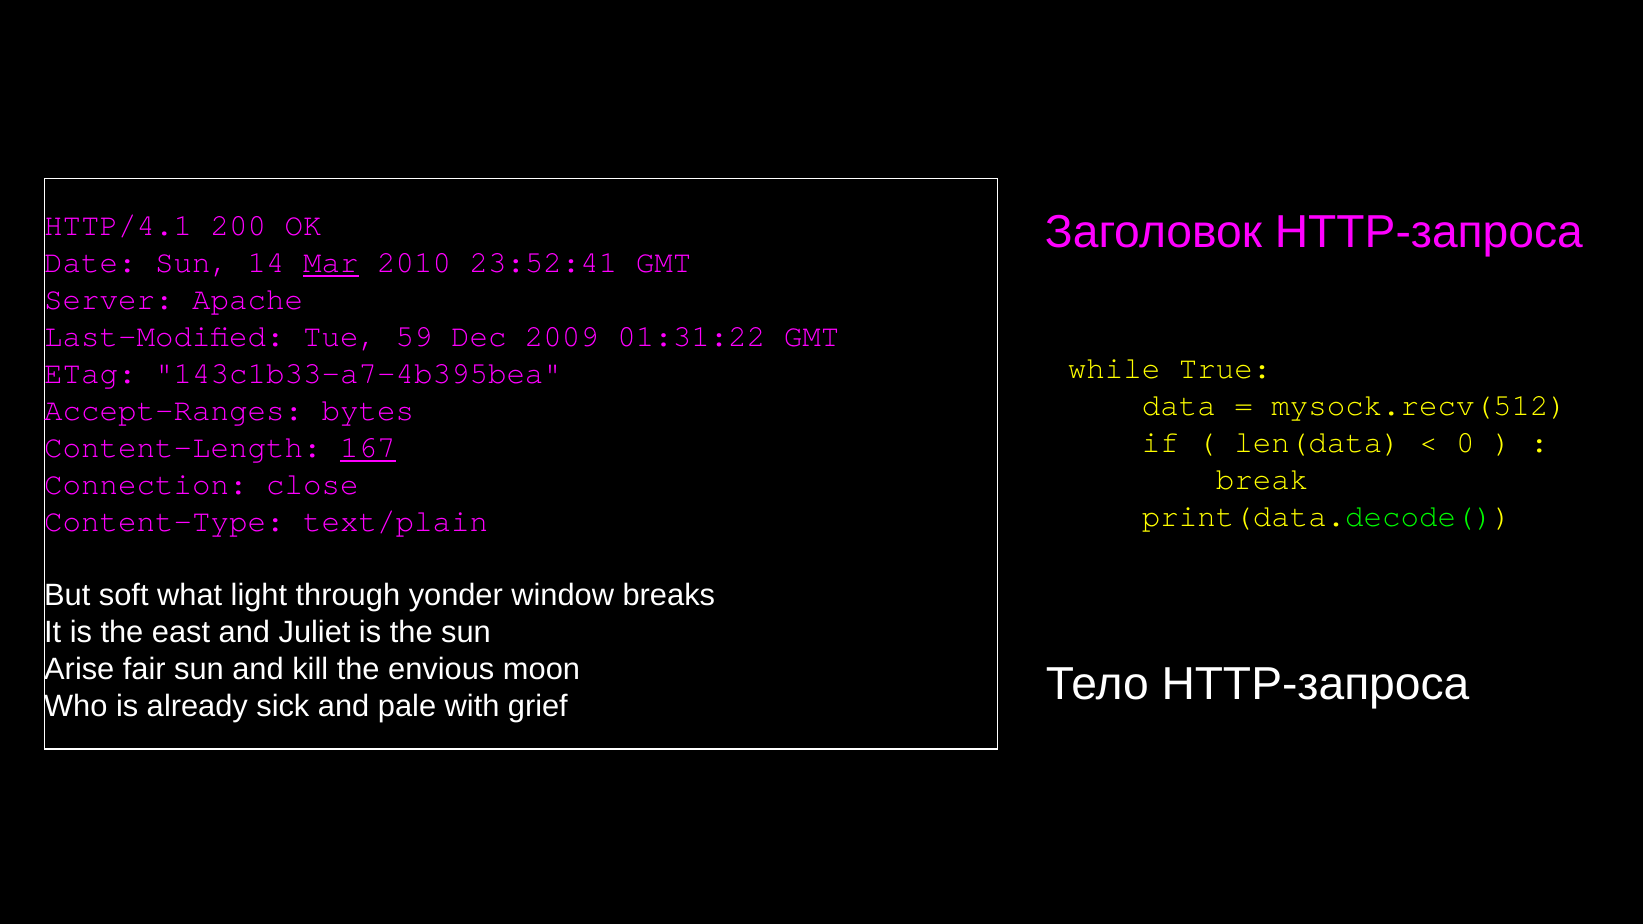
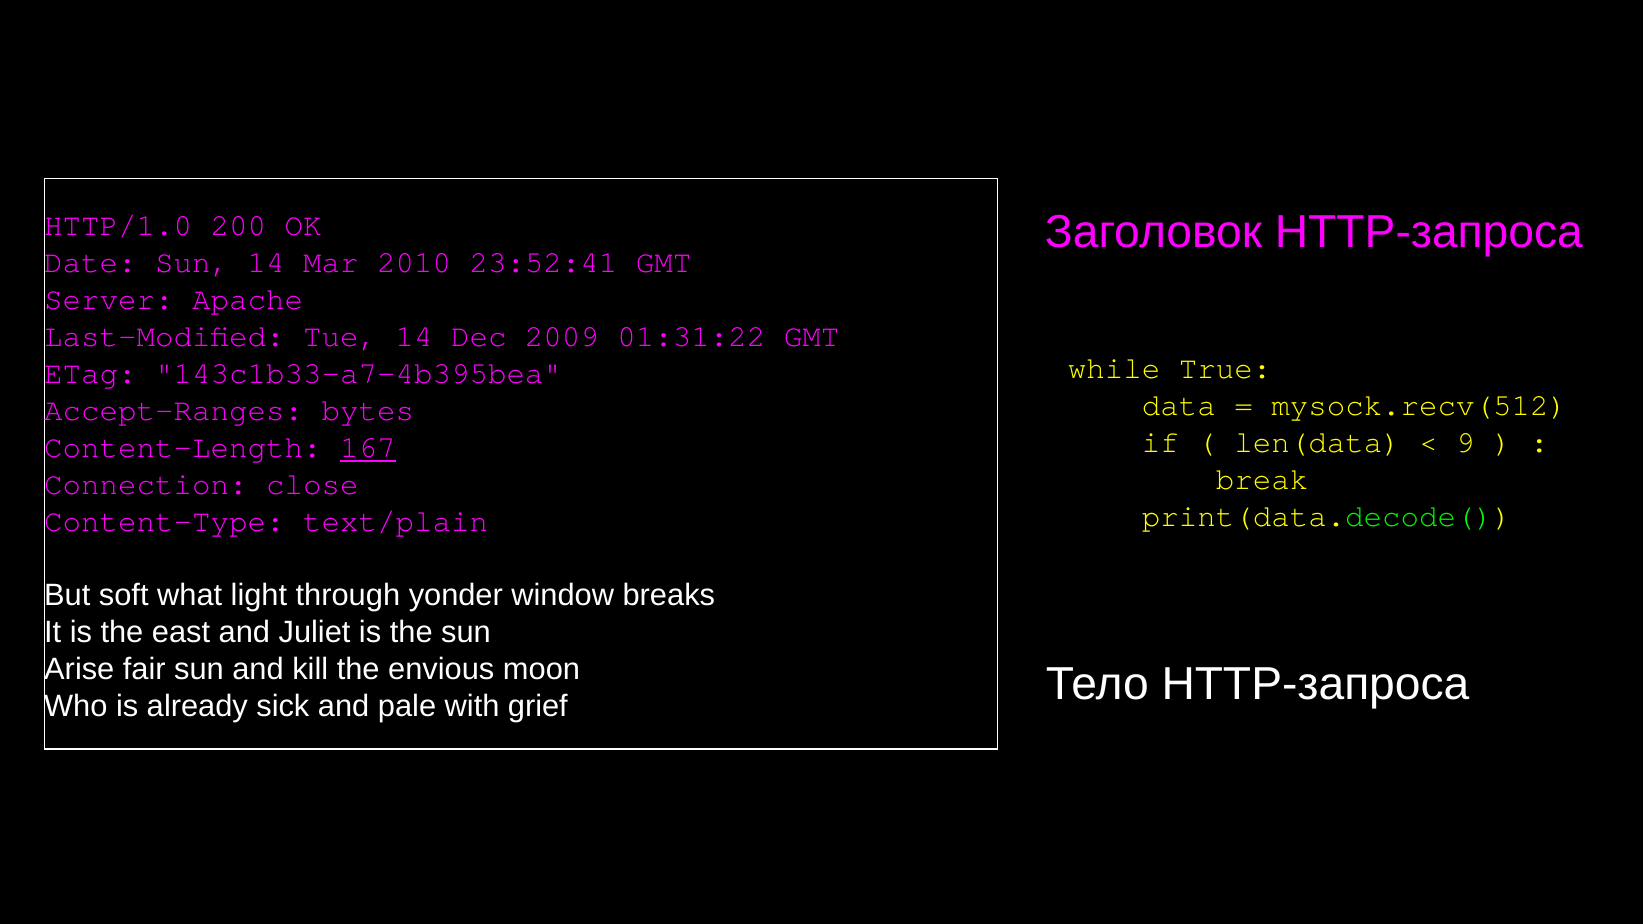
HTTP/4.1: HTTP/4.1 -> HTTP/1.0 (118, 226)
Mar underline: present -> none (331, 263)
Tue 59: 59 -> 14 (414, 337)
0: 0 -> 9 (1465, 442)
